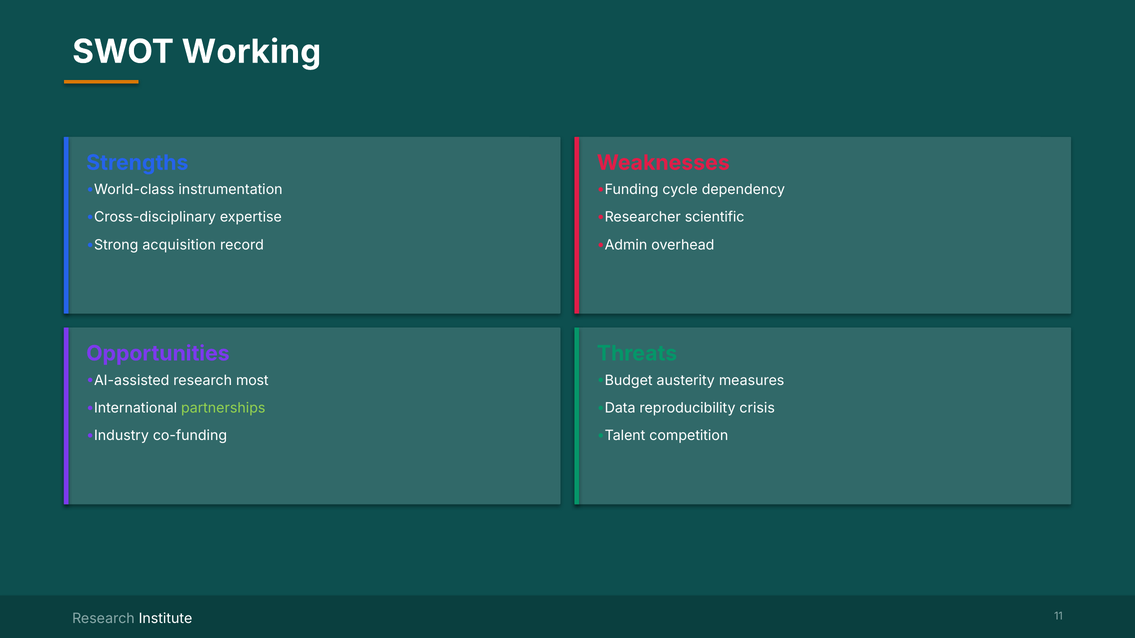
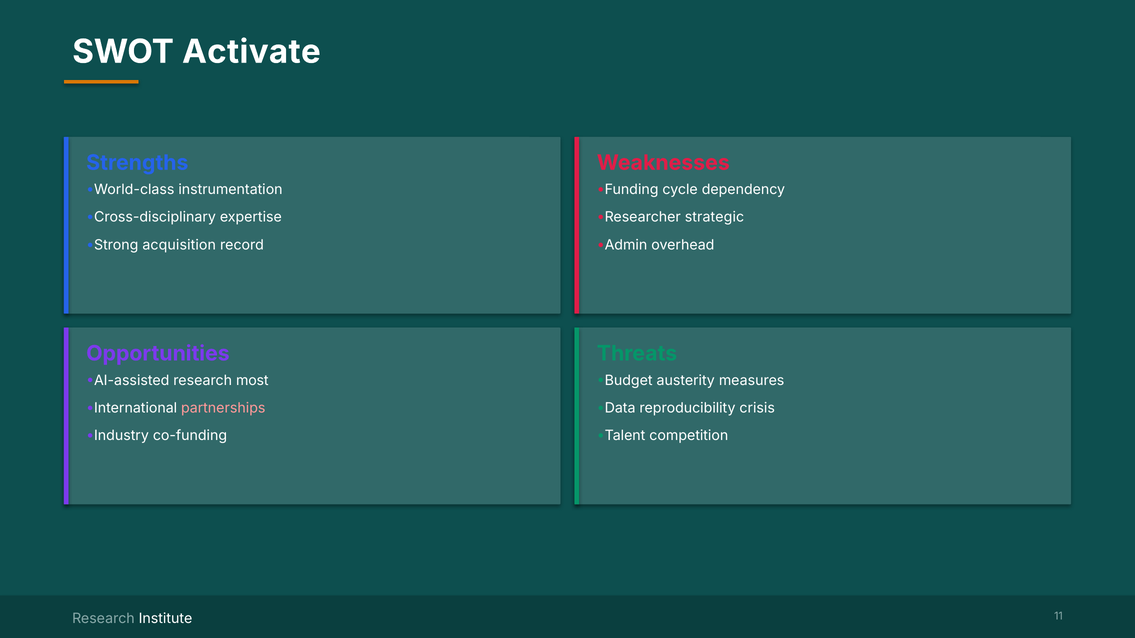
Working: Working -> Activate (251, 52)
scientific: scientific -> strategic (714, 217)
partnerships colour: light green -> pink (223, 408)
